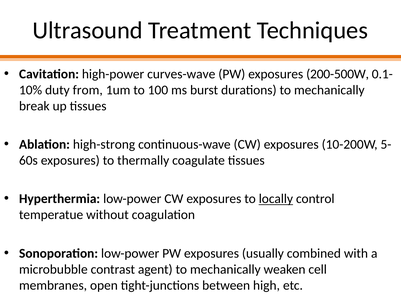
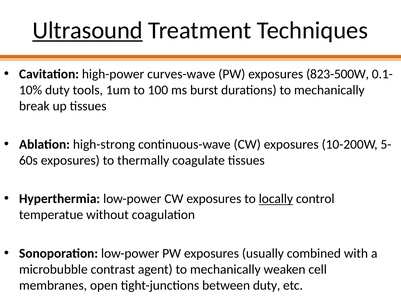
Ultrasound underline: none -> present (88, 30)
200-500W: 200-500W -> 823-500W (338, 74)
from: from -> tools (88, 90)
between high: high -> duty (267, 285)
